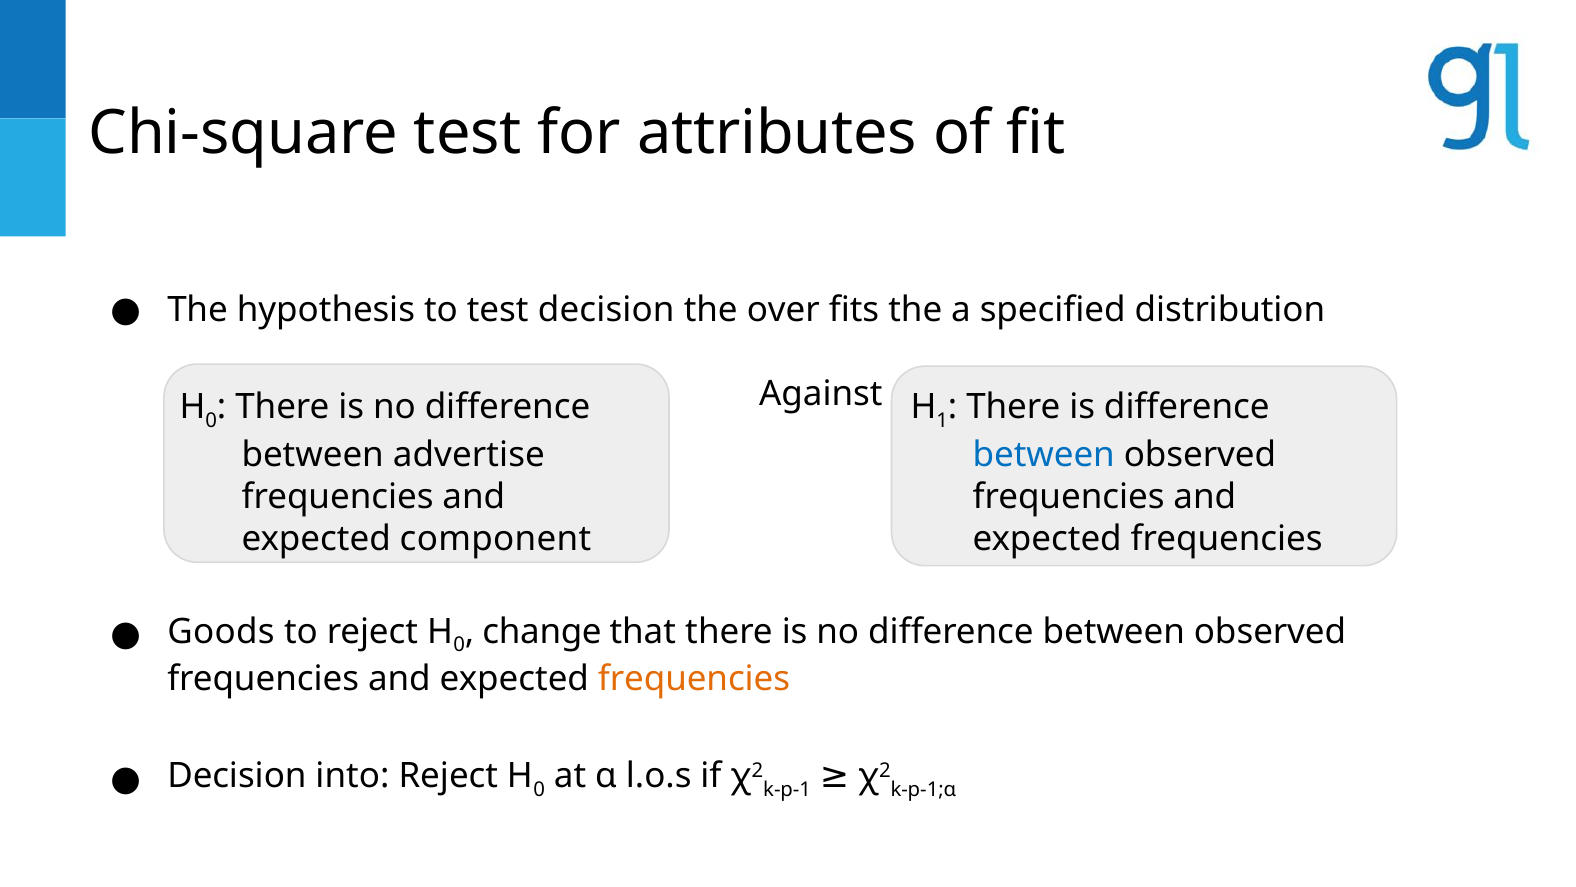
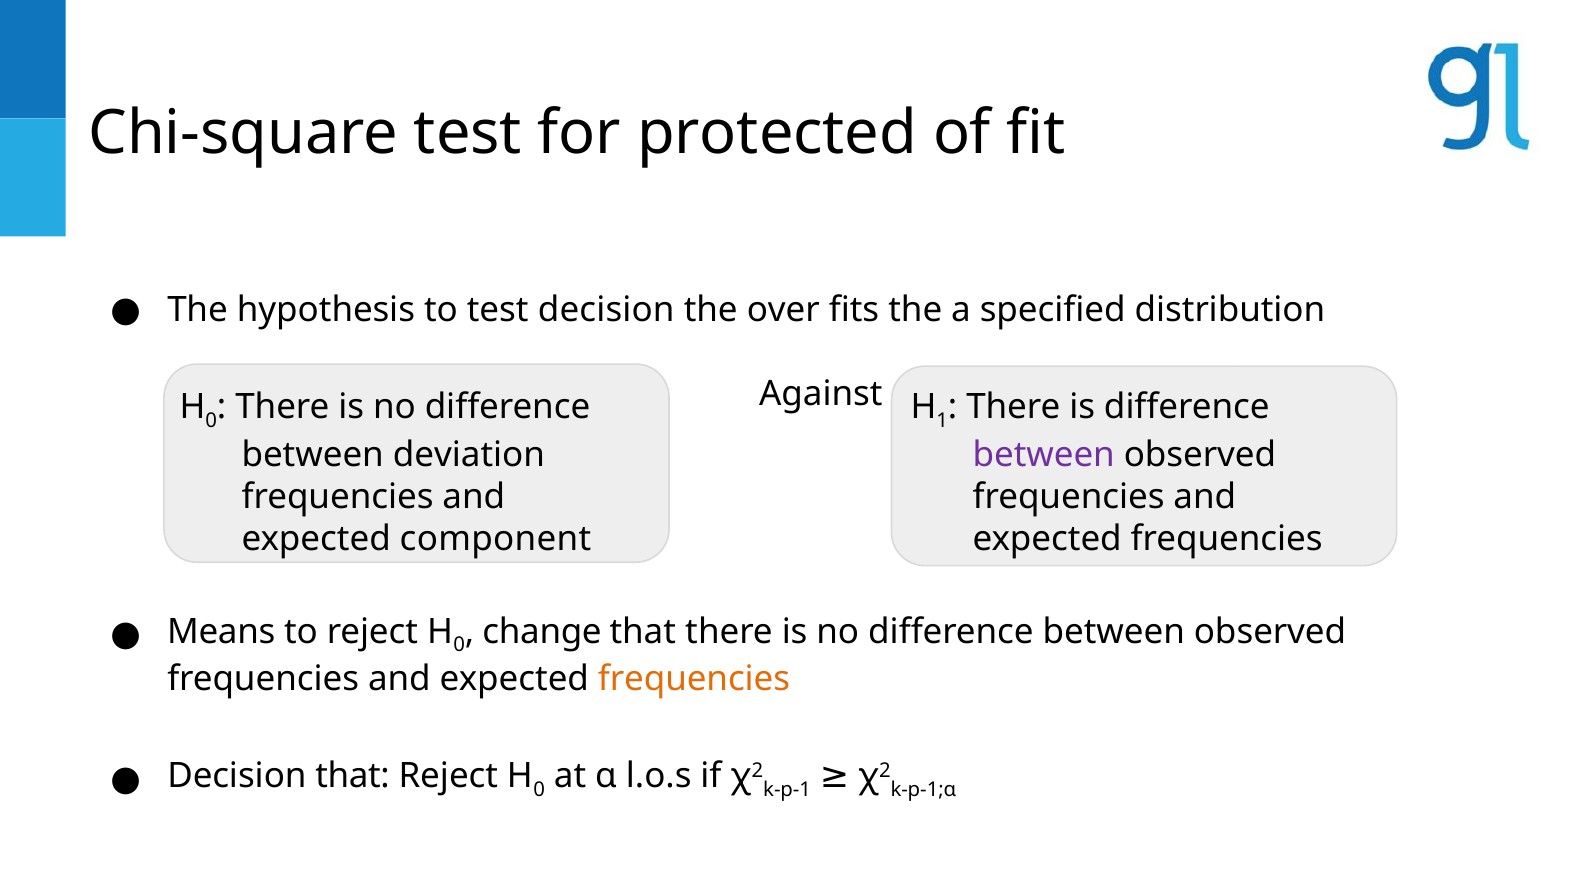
attributes: attributes -> protected (777, 134)
advertise: advertise -> deviation (469, 455)
between colour: blue -> purple (1044, 455)
Goods: Goods -> Means (221, 631)
Decision into: into -> that (353, 776)
